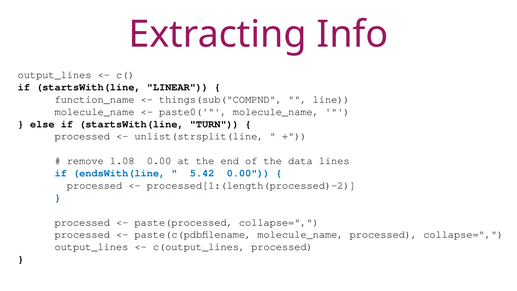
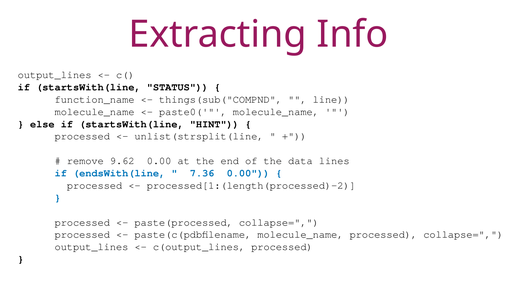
LINEAR: LINEAR -> STATUS (178, 87)
TURN: TURN -> HINT (214, 124)
1.08: 1.08 -> 9.62 (122, 161)
5.42: 5.42 -> 7.36 (202, 173)
